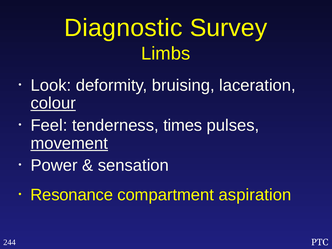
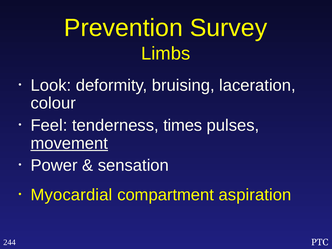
Diagnostic: Diagnostic -> Prevention (123, 28)
colour underline: present -> none (53, 103)
Resonance: Resonance -> Myocardial (72, 195)
